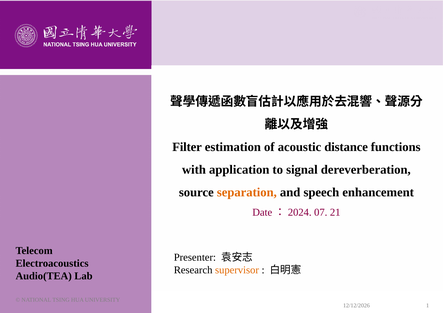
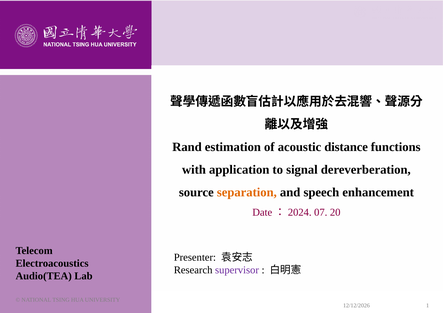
Filter: Filter -> Rand (187, 147)
21: 21 -> 20 (335, 213)
supervisor colour: orange -> purple (237, 270)
